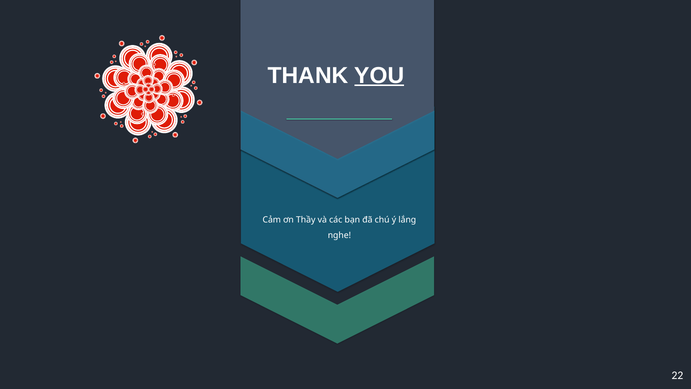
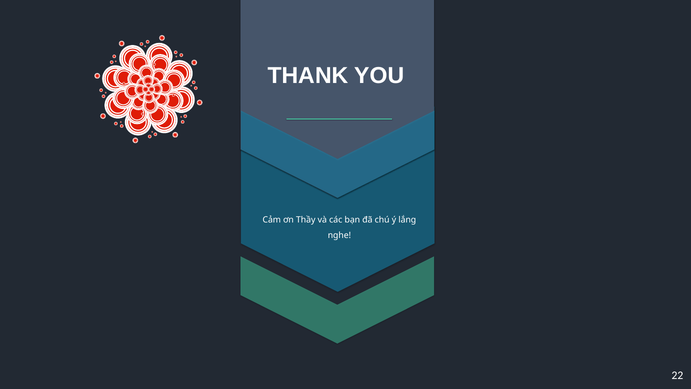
YOU underline: present -> none (379, 75)
